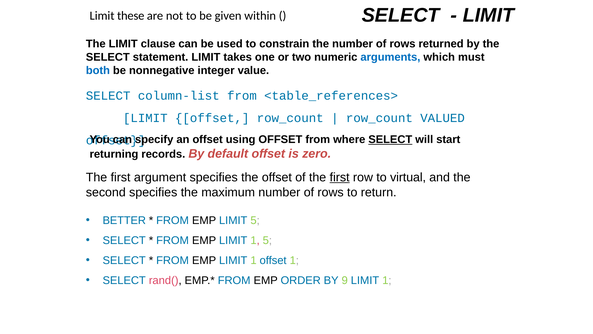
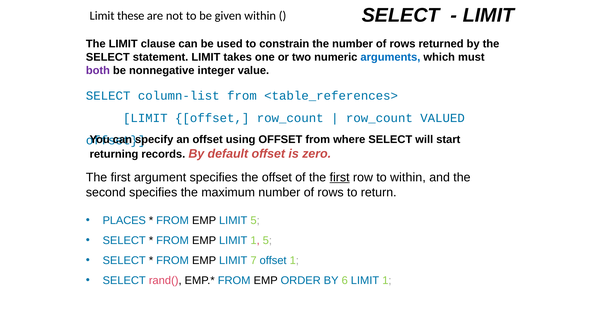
both colour: blue -> purple (98, 71)
SELECT underline: present -> none (390, 139)
to virtual: virtual -> within (408, 177)
BETTER: BETTER -> PLACES (124, 220)
1: 1 -> 7 (254, 260)
9: 9 -> 6 (345, 280)
